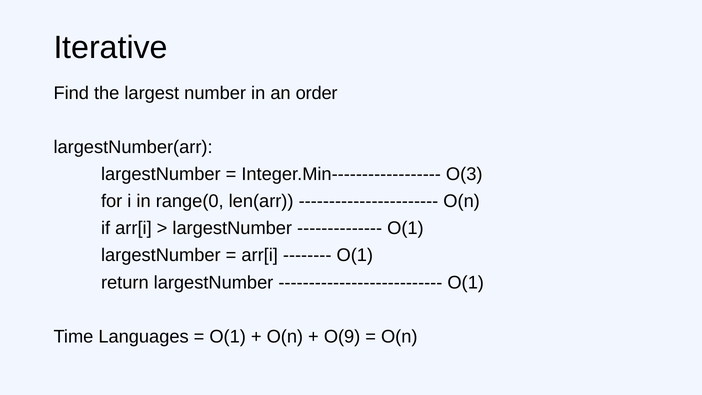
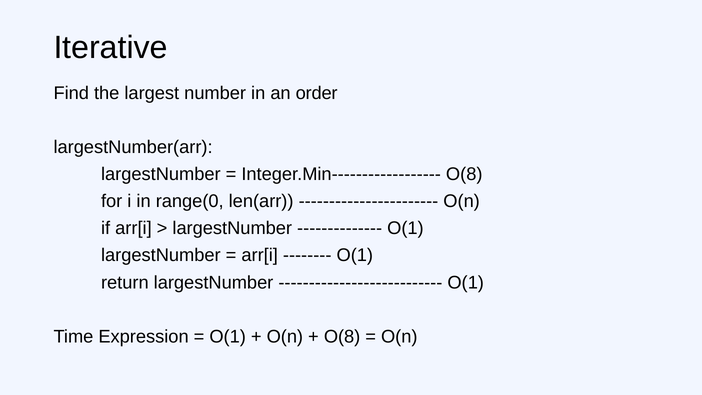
Integer.Min------------------ O(3: O(3 -> O(8 (464, 174)
Languages: Languages -> Expression (144, 337)
O(9: O(9 -> O(8 (342, 337)
